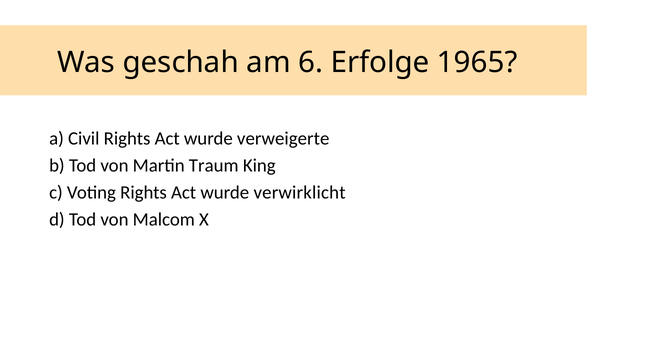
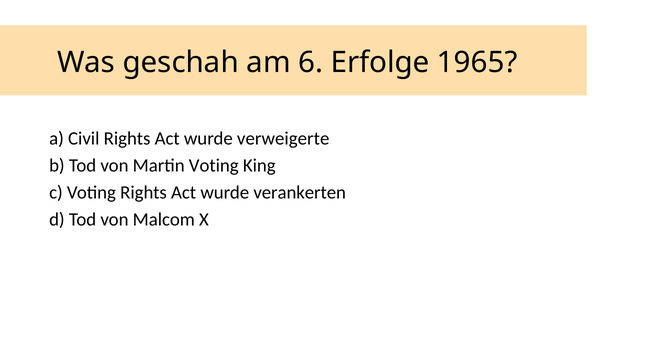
Martin Traum: Traum -> Voting (214, 165)
verwirklicht: verwirklicht -> verankerten (300, 192)
